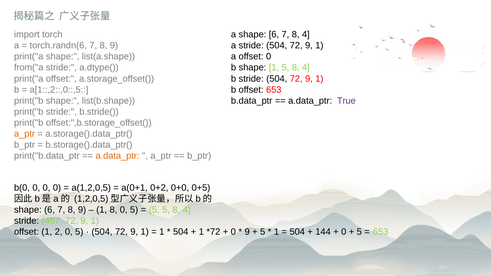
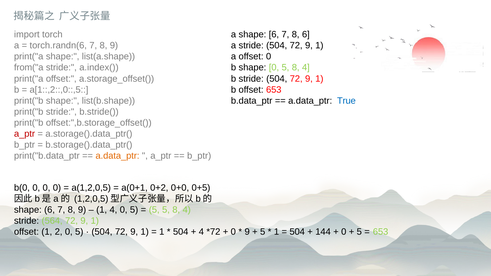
7 8 4: 4 -> 6 (306, 34)
a.dtype(: a.dtype( -> a.index( (99, 68)
shape 1: 1 -> 0 (274, 68)
True colour: purple -> blue (346, 101)
a_ptr colour: orange -> red (25, 134)
1 8: 8 -> 4 (113, 210)
457: 457 -> 564 (52, 221)
1: 1 -> 4 (201, 232)
